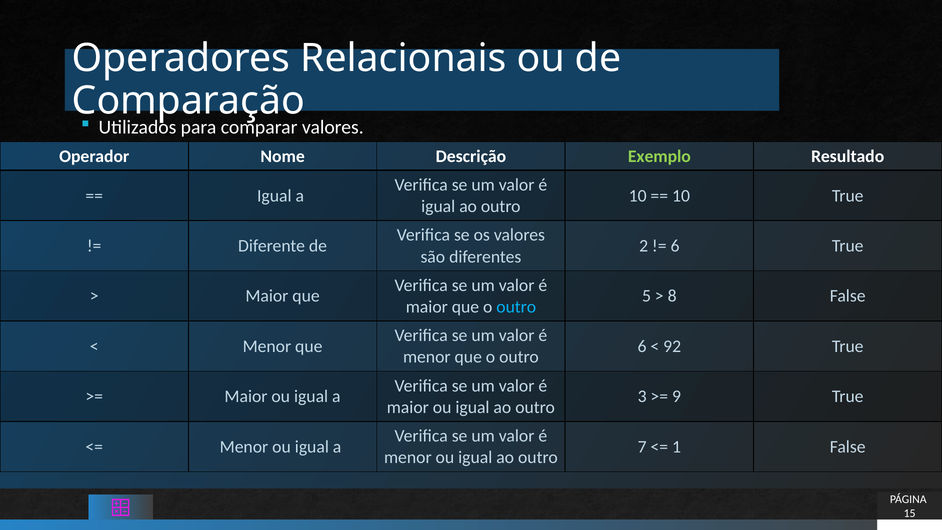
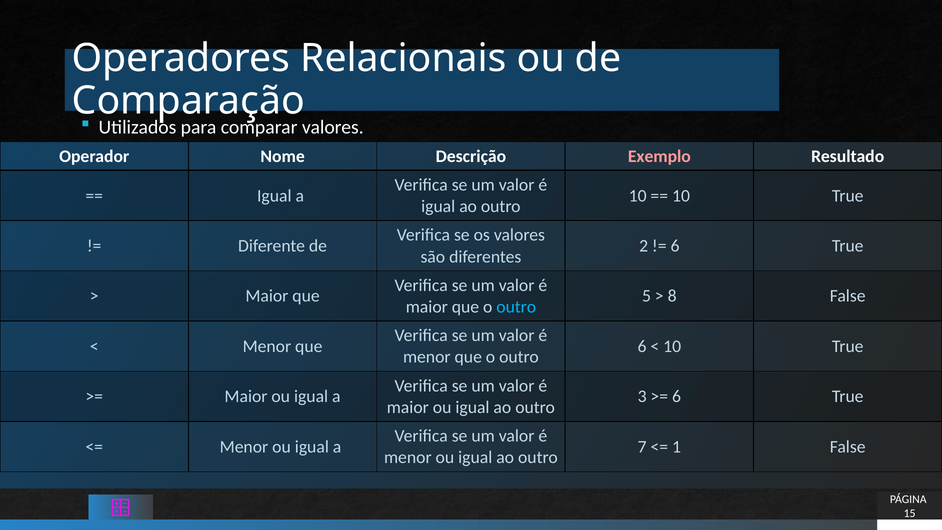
Exemplo colour: light green -> pink (659, 156)
92: 92 -> 10 (672, 346)
9: 9 -> 6 (677, 396)
